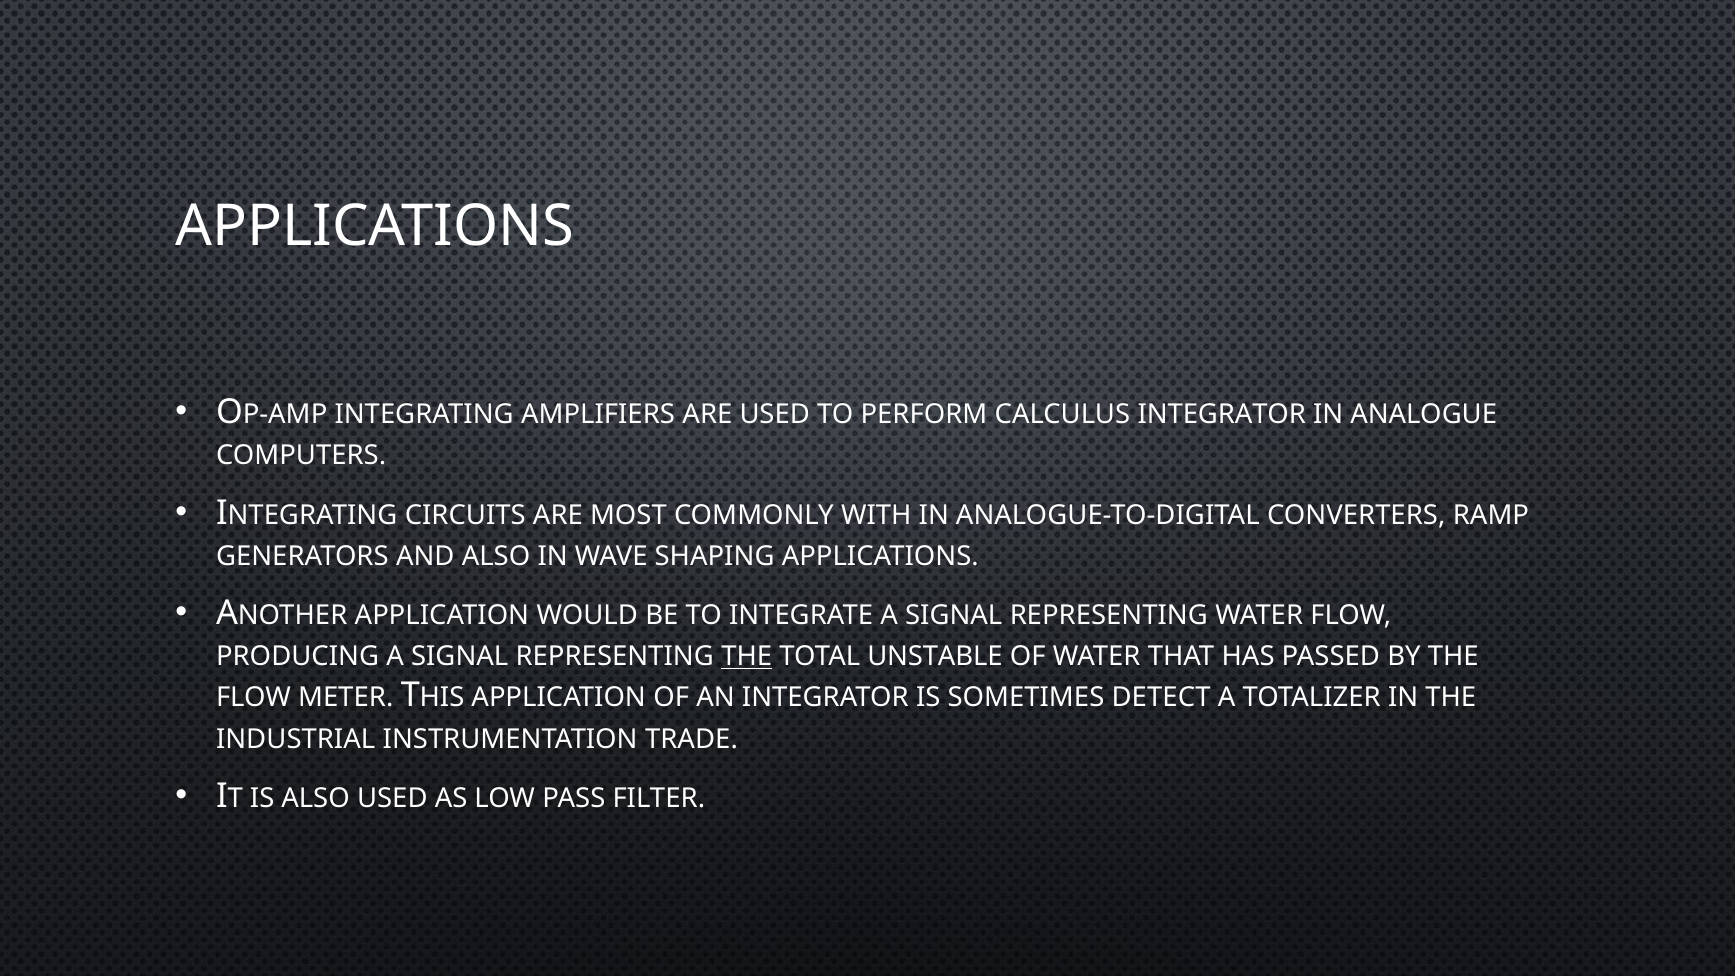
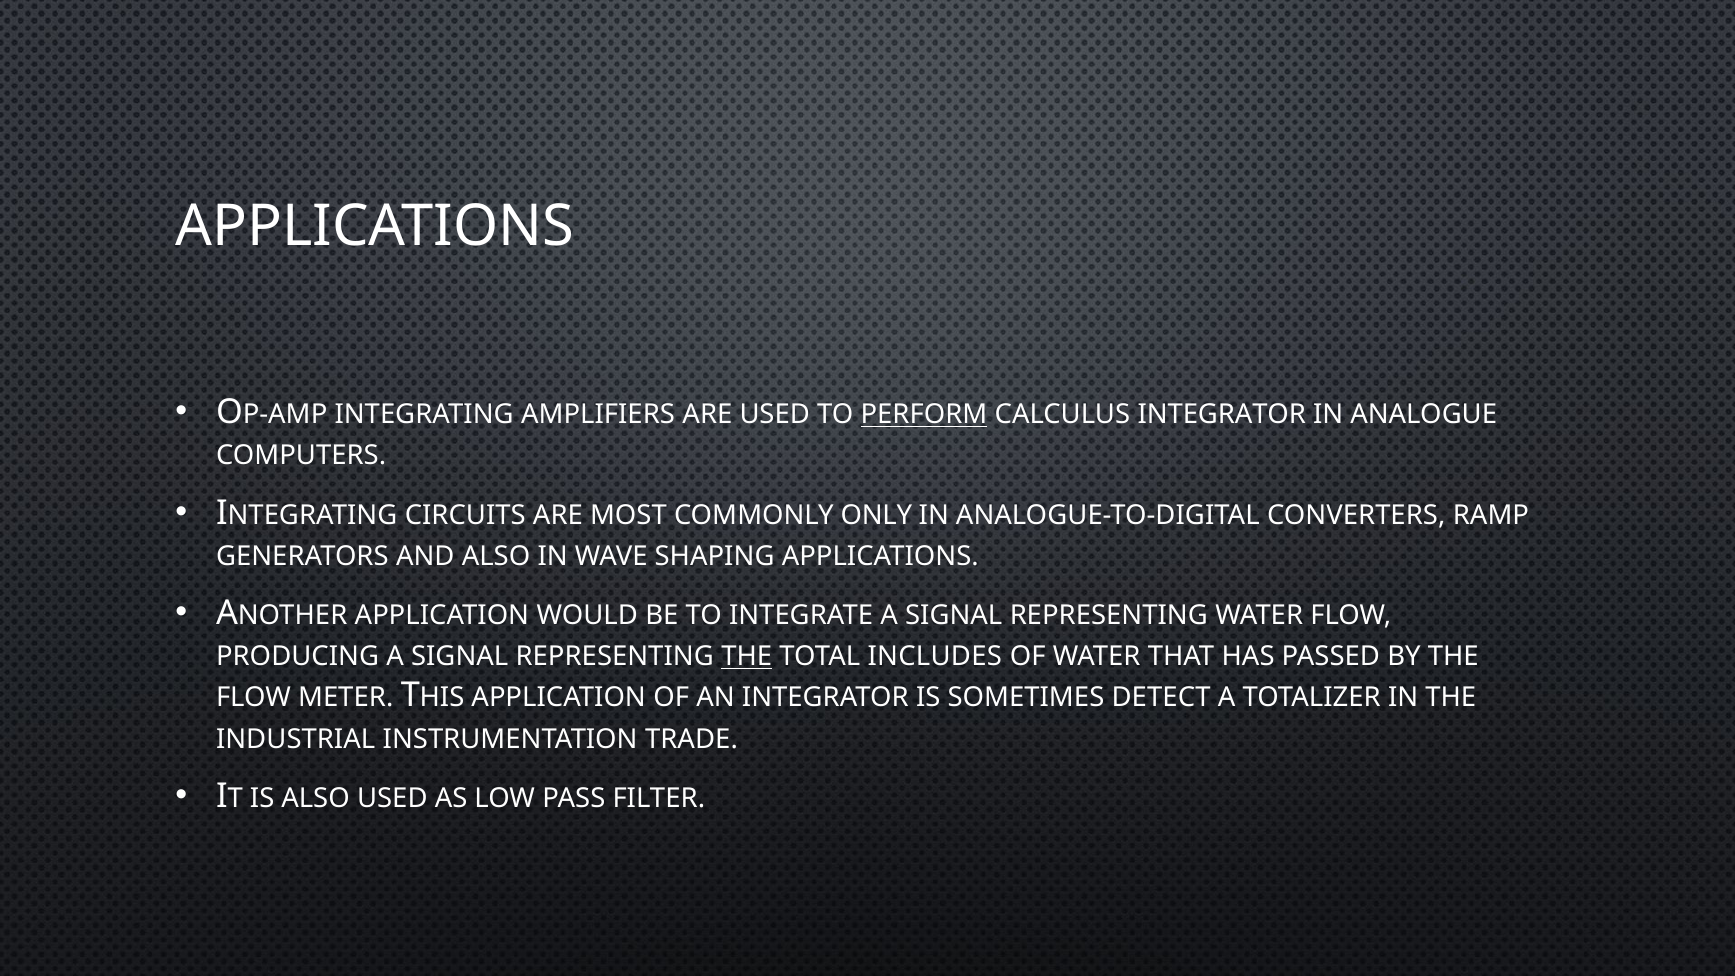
PERFORM underline: none -> present (924, 415)
WITH: WITH -> ONLY (876, 515)
UNSTABLE: UNSTABLE -> INCLUDES (935, 657)
